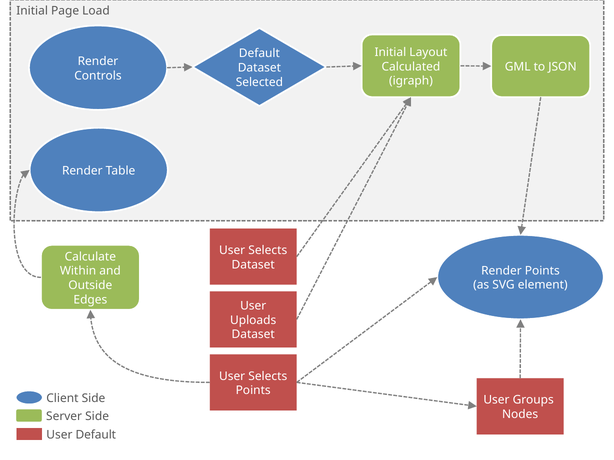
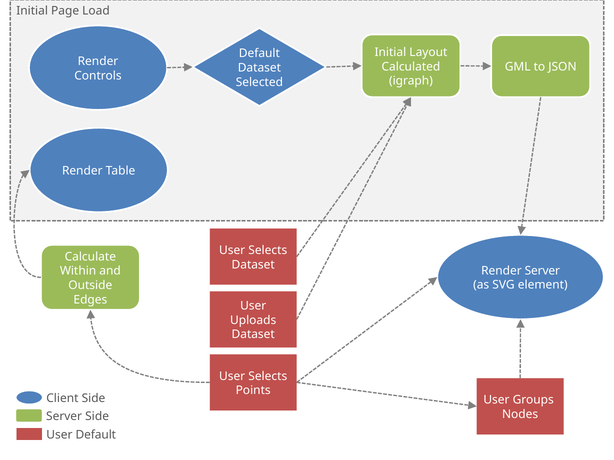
Render Points: Points -> Server (542, 271)
